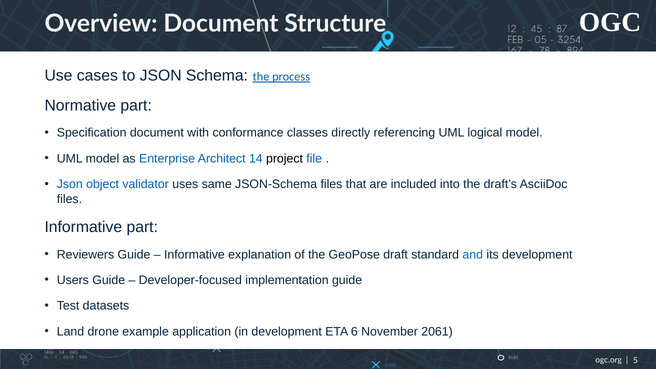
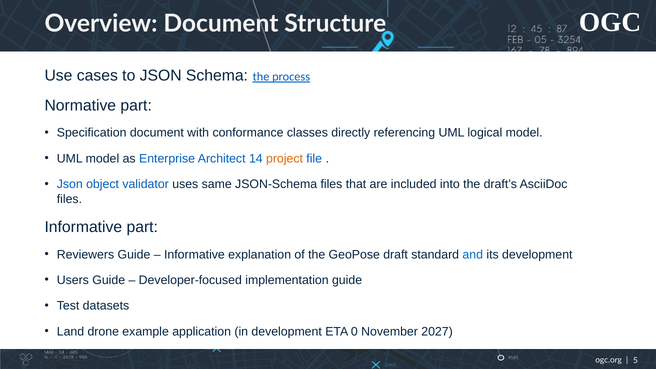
project colour: black -> orange (284, 159)
6: 6 -> 0 (354, 332)
2061: 2061 -> 2027 (437, 332)
